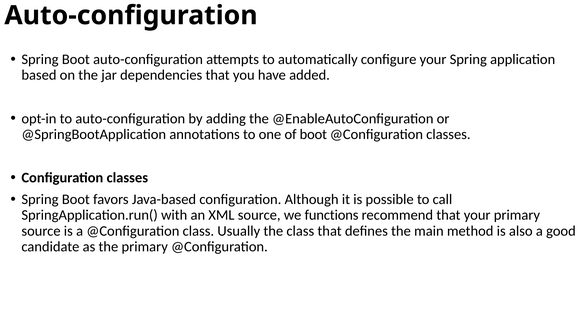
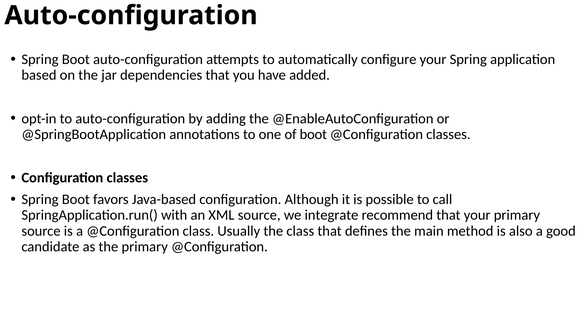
functions: functions -> integrate (331, 215)
